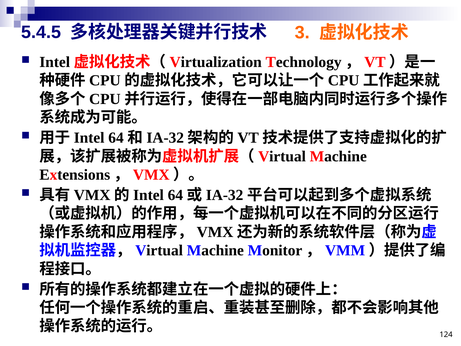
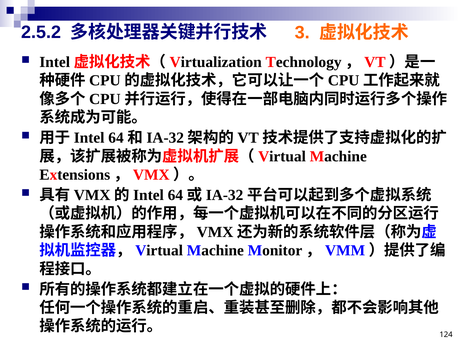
5.4.5: 5.4.5 -> 2.5.2 (41, 32)
